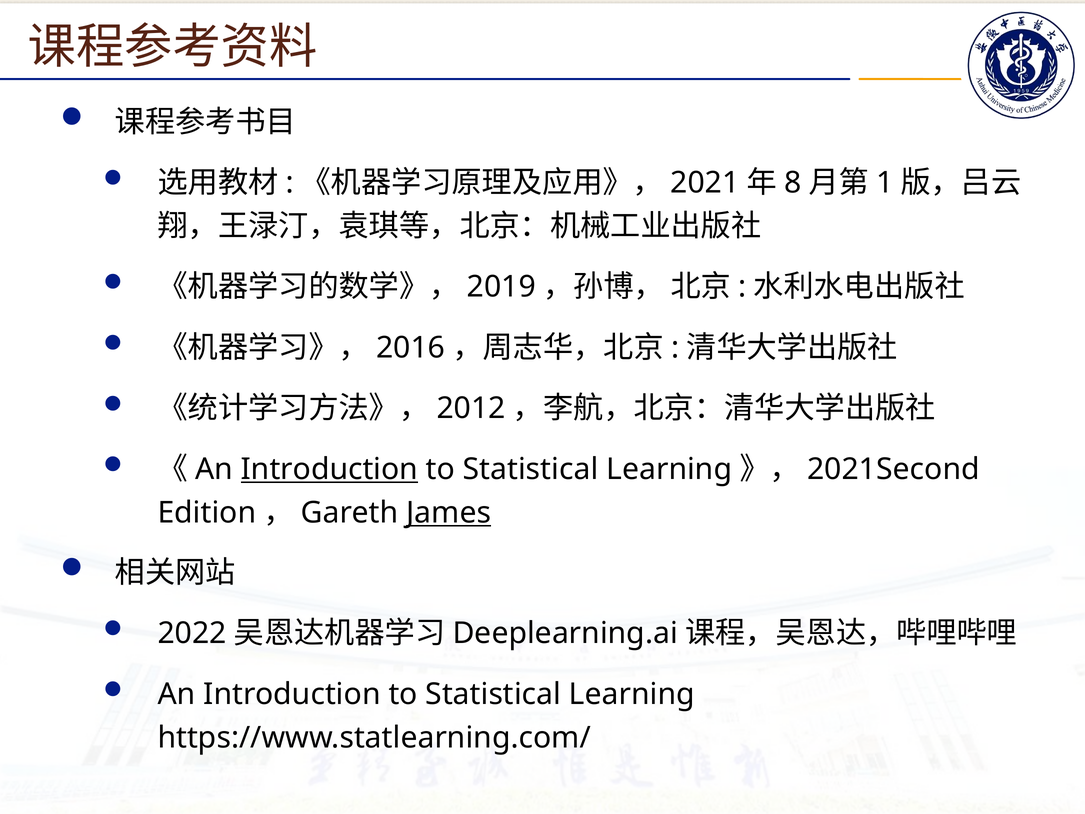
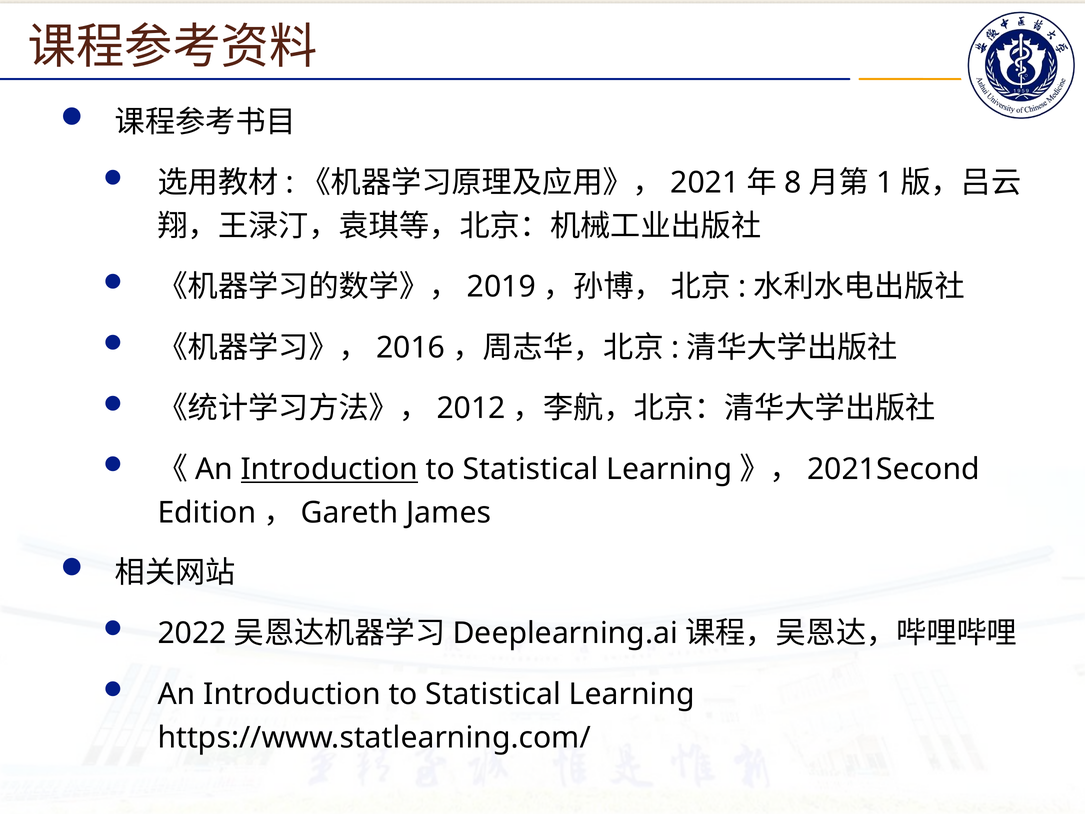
James underline: present -> none (449, 513)
